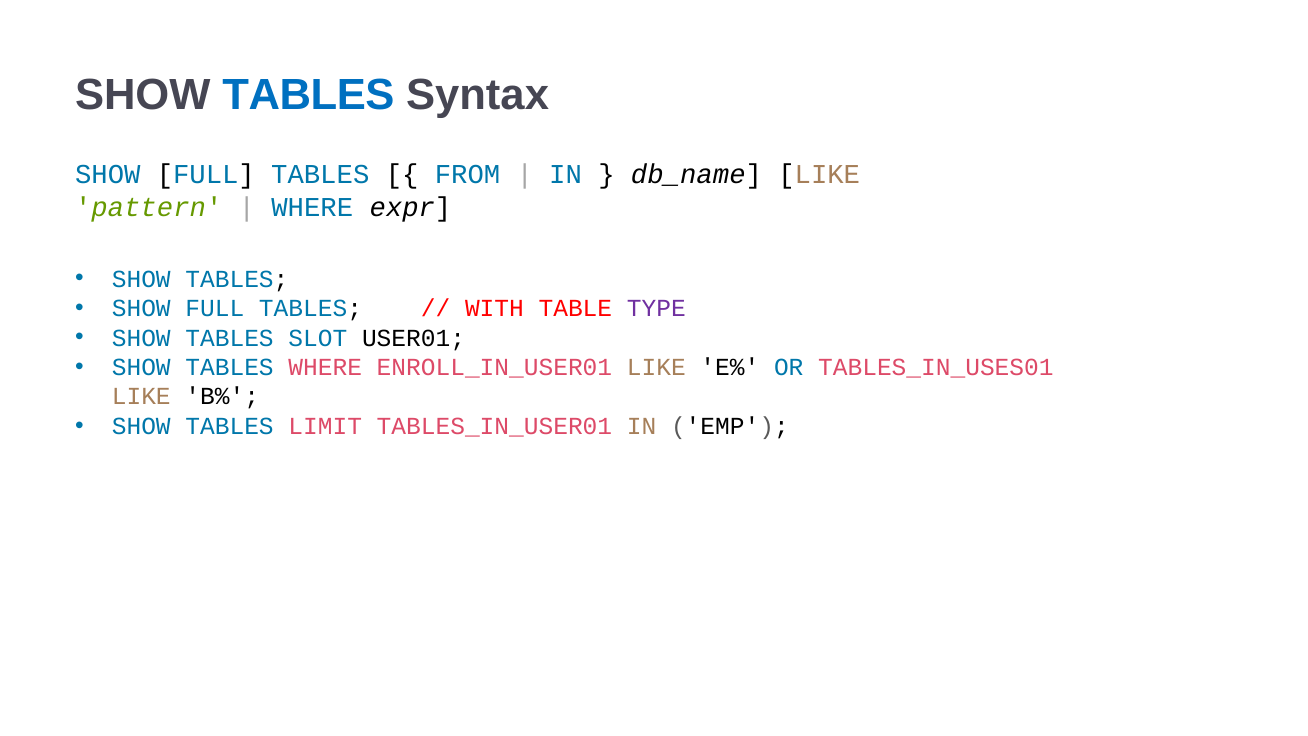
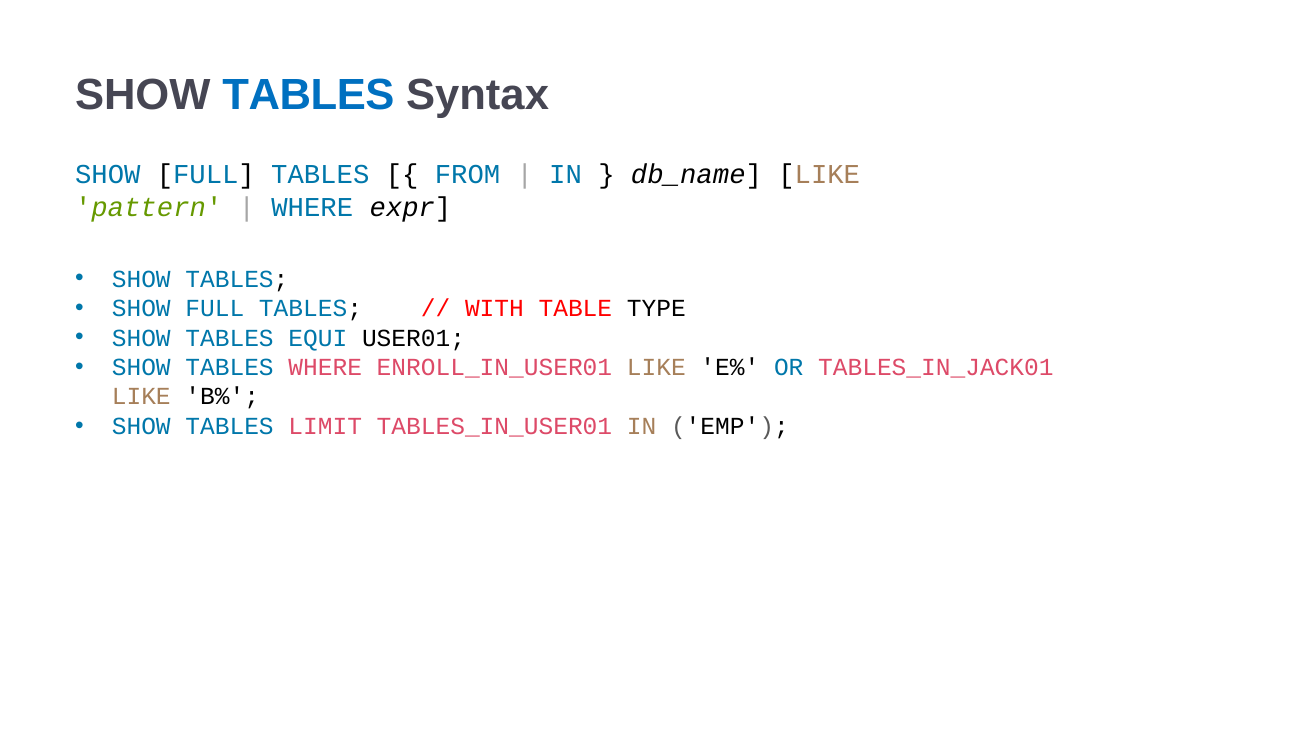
TYPE colour: purple -> black (656, 308)
SLOT: SLOT -> EQUI (318, 338)
TABLES_IN_USES01: TABLES_IN_USES01 -> TABLES_IN_JACK01 (936, 367)
